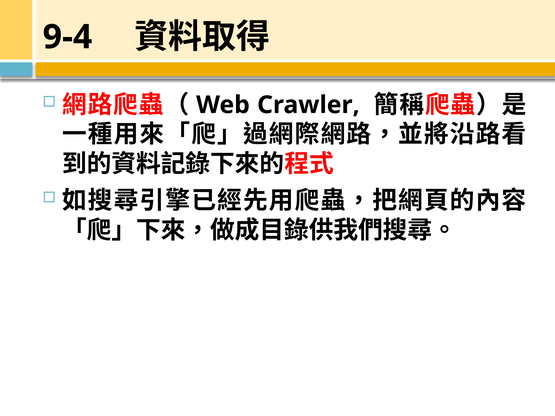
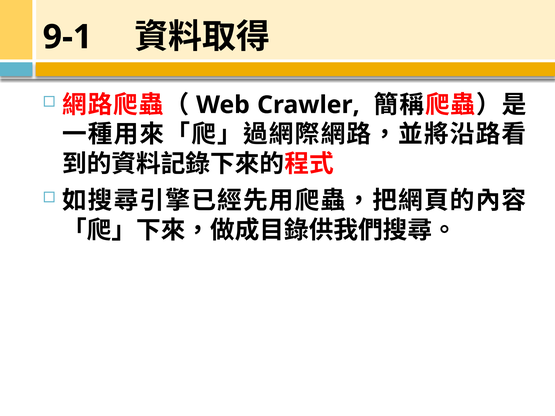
9-4: 9-4 -> 9-1 (67, 37)
